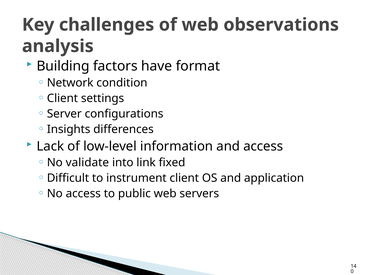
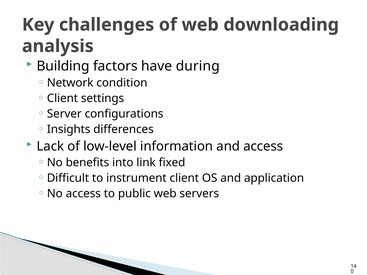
observations: observations -> downloading (281, 25)
format: format -> during (198, 66)
validate: validate -> benefits (87, 163)
